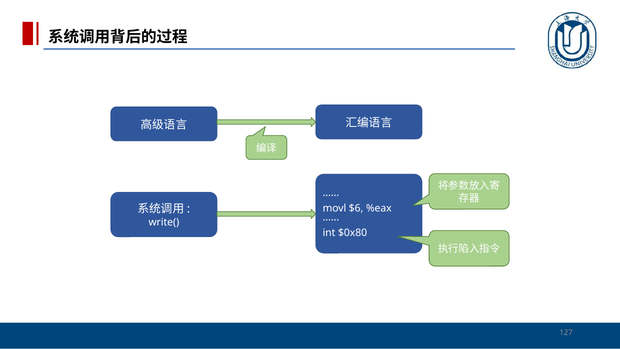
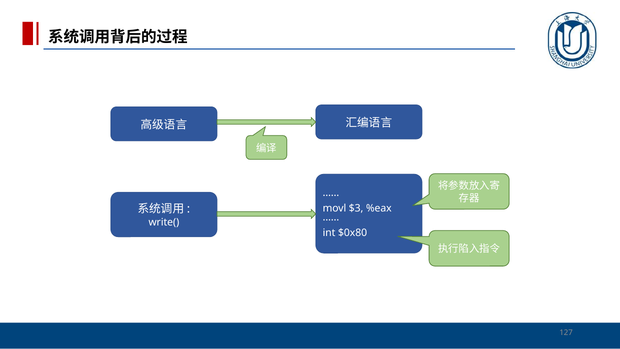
$6: $6 -> $3 (356, 208)
